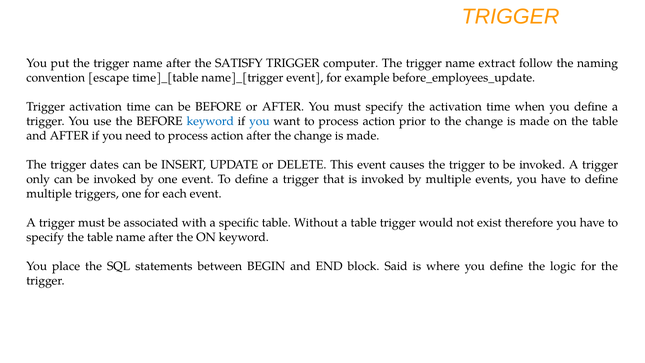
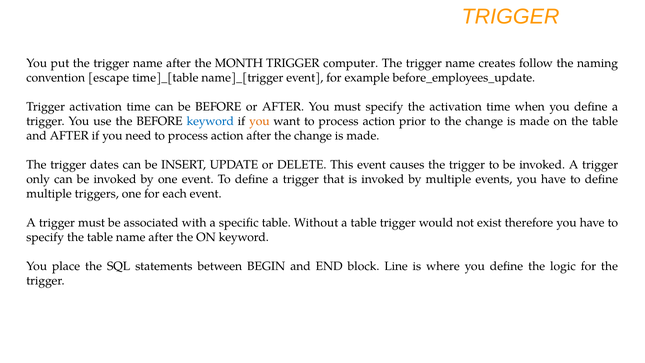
SATISFY: SATISFY -> MONTH (239, 63)
extract: extract -> creates (497, 63)
you colour: blue -> orange (259, 121)
Said: Said -> Line (396, 266)
